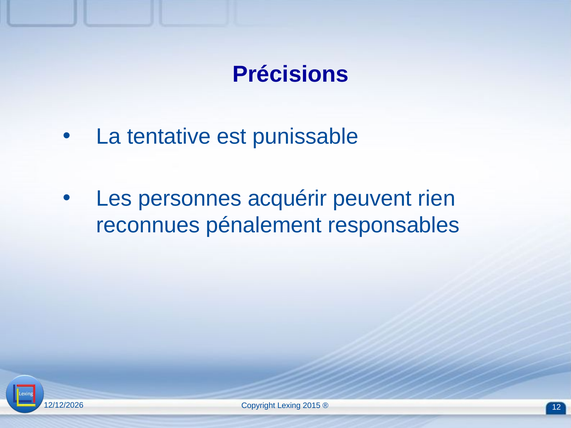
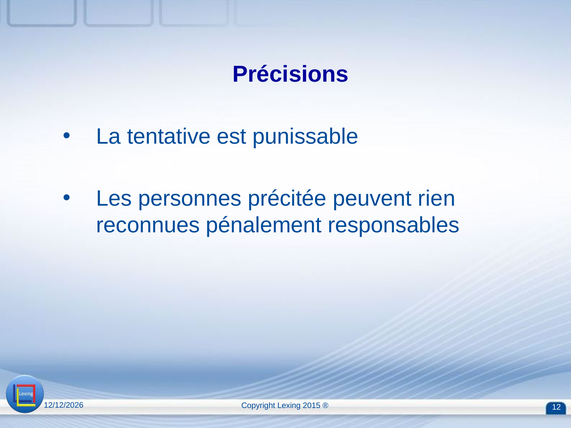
acquérir: acquérir -> précitée (287, 199)
